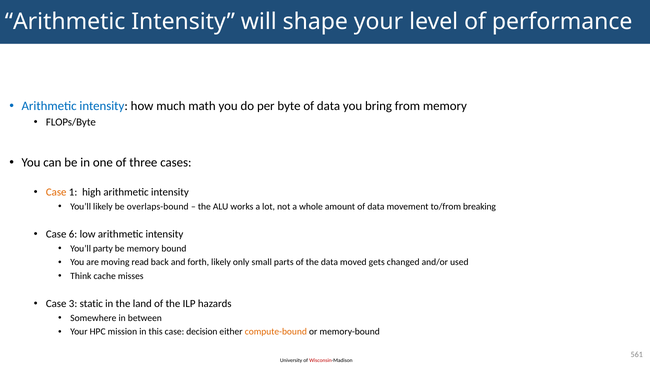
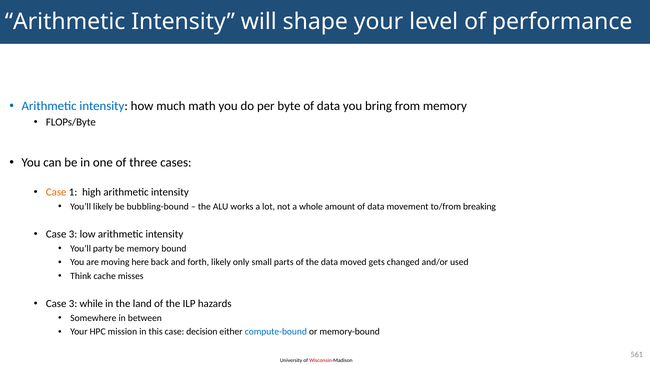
overlaps-bound: overlaps-bound -> bubbling-bound (158, 207)
6: 6 -> 3 (73, 235)
read: read -> here (140, 263)
static: static -> while (91, 304)
compute-bound colour: orange -> blue (276, 332)
